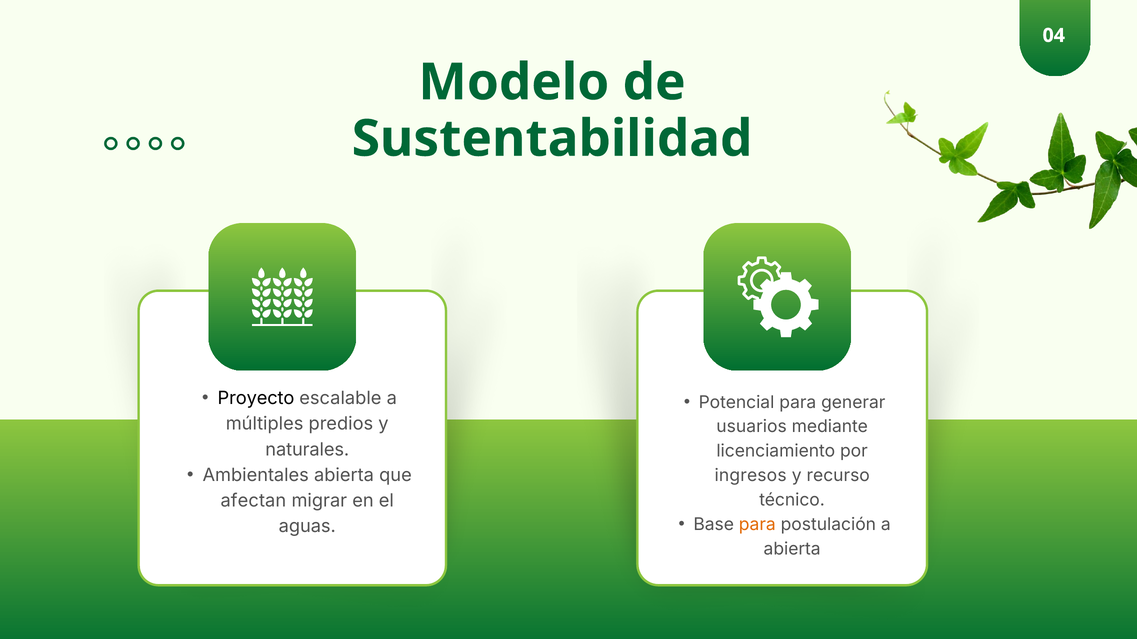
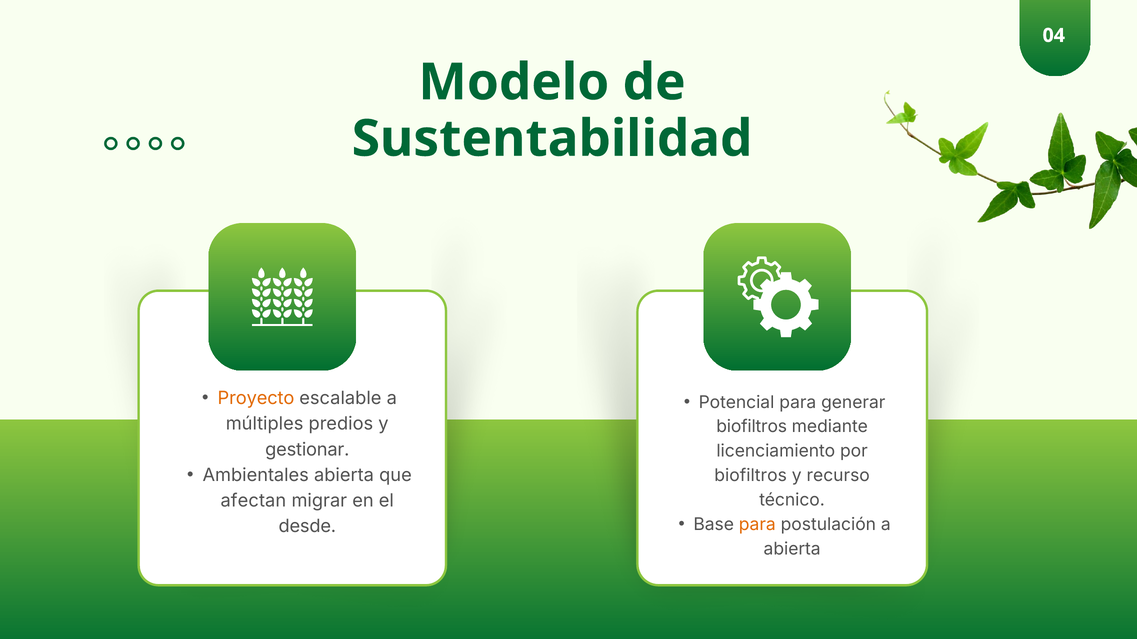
Proyecto colour: black -> orange (256, 399)
usuarios: usuarios -> biofiltros (752, 427)
naturales: naturales -> gestionar (307, 450)
ingresos: ingresos -> biofiltros (751, 476)
aguas: aguas -> desde (307, 527)
